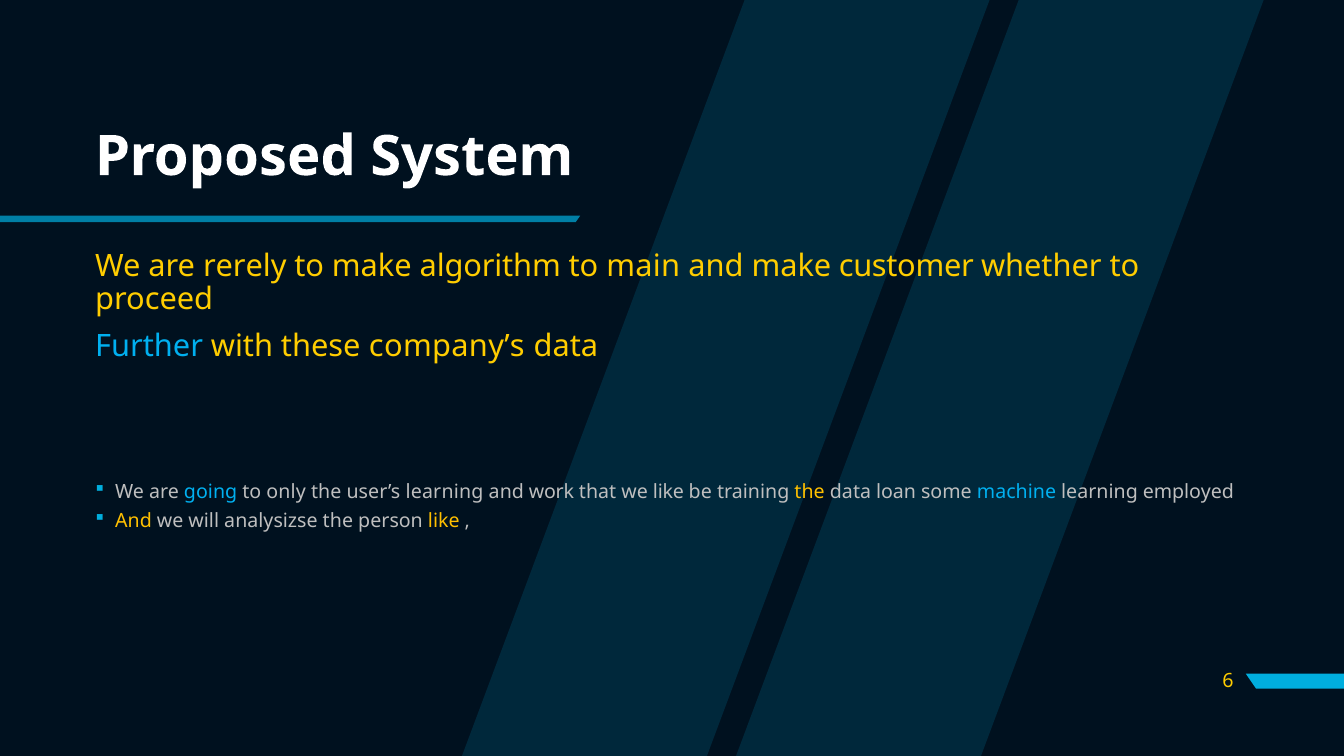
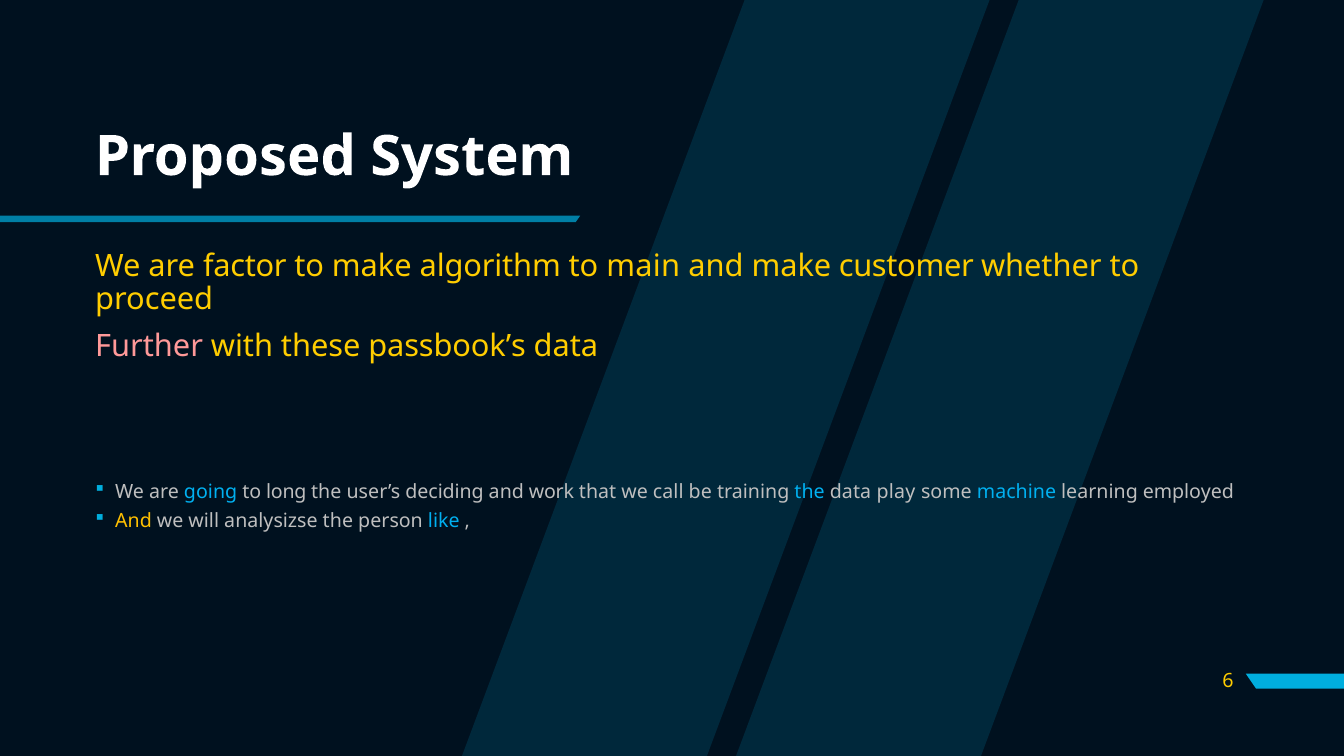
rerely: rerely -> factor (245, 266)
Further colour: light blue -> pink (149, 347)
company’s: company’s -> passbook’s (447, 347)
only: only -> long (286, 492)
user’s learning: learning -> deciding (445, 492)
we like: like -> call (668, 492)
the colour: yellow -> light blue (810, 492)
loan: loan -> play (896, 492)
like colour: yellow -> light blue (444, 521)
